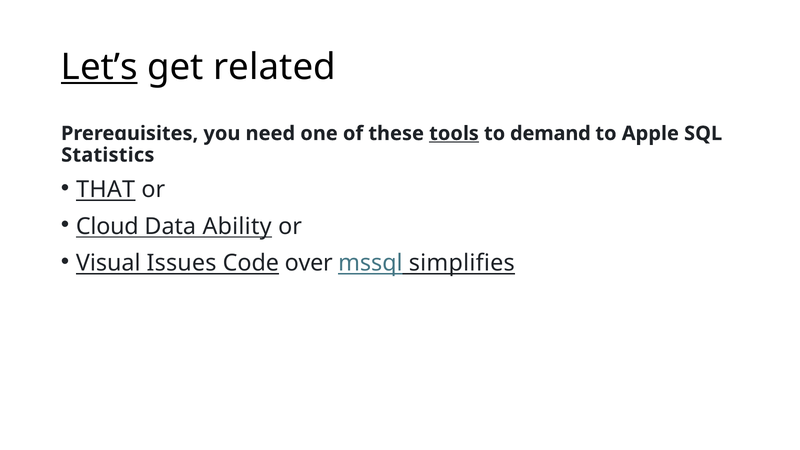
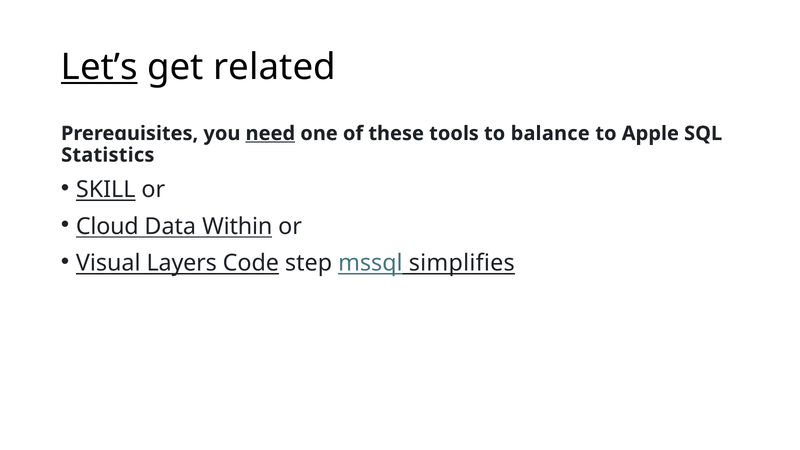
need underline: none -> present (270, 133)
tools underline: present -> none (454, 133)
demand: demand -> balance (550, 133)
THAT: THAT -> SKILL (106, 189)
Ability: Ability -> Within (237, 226)
Issues: Issues -> Layers (182, 263)
over: over -> step (309, 263)
